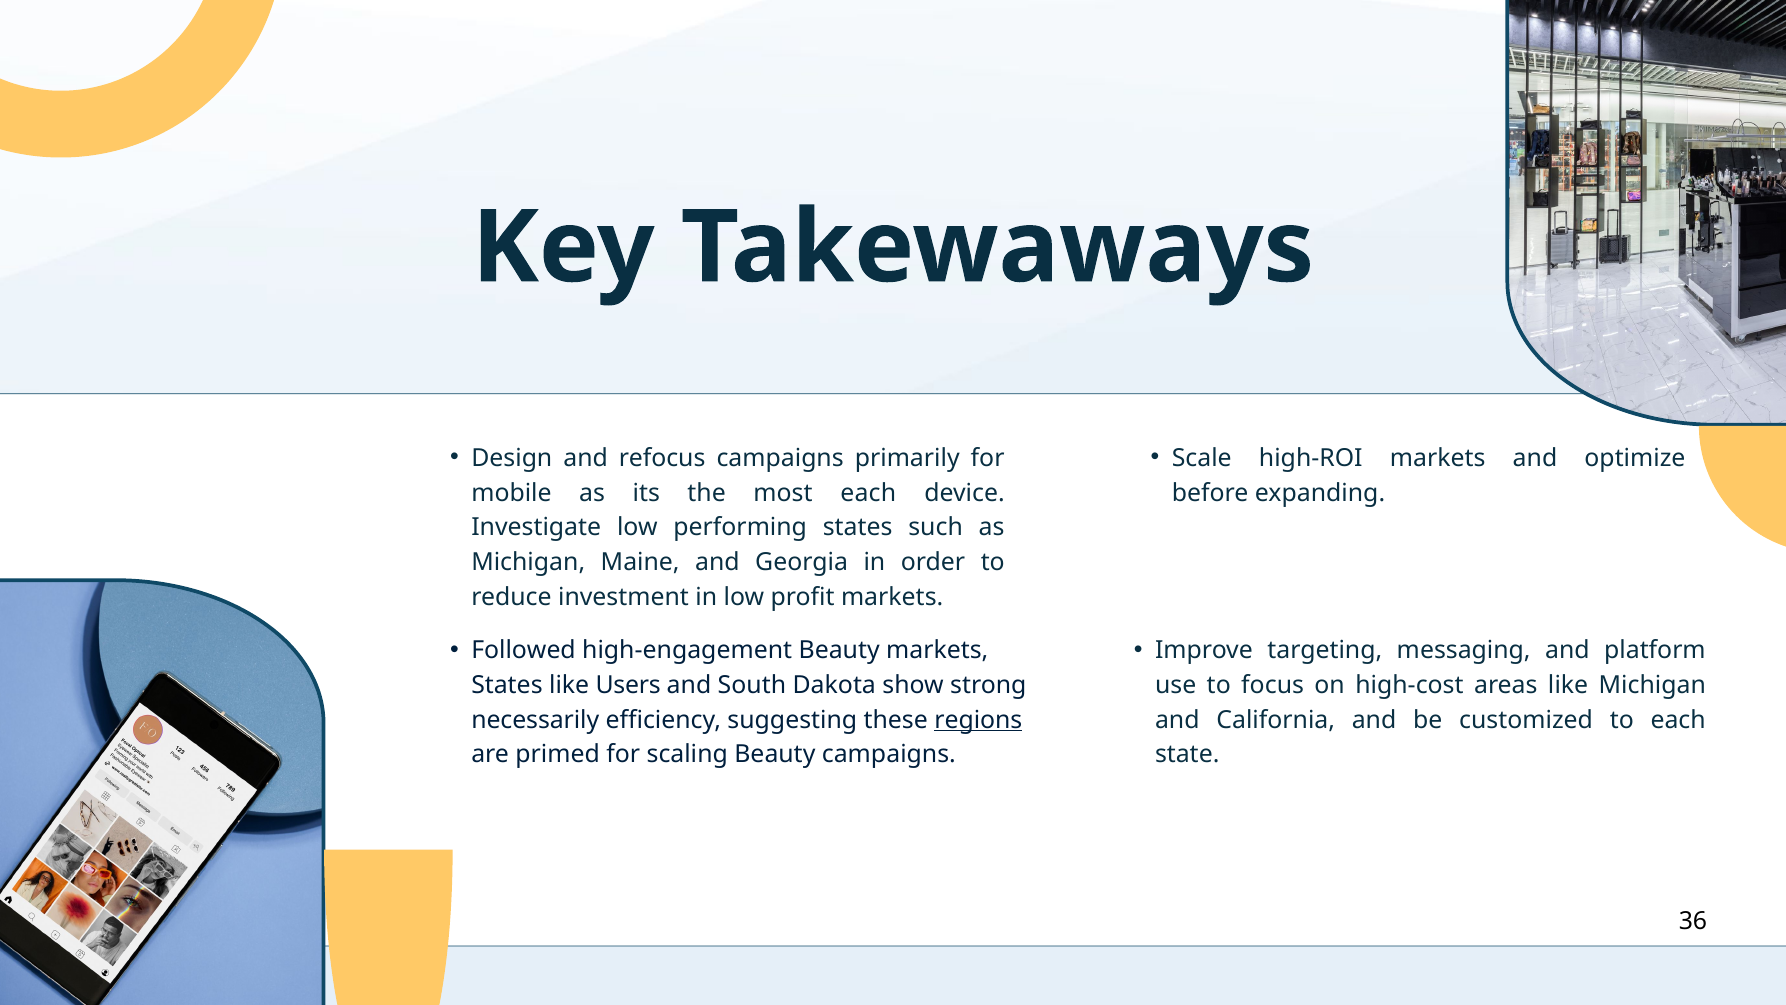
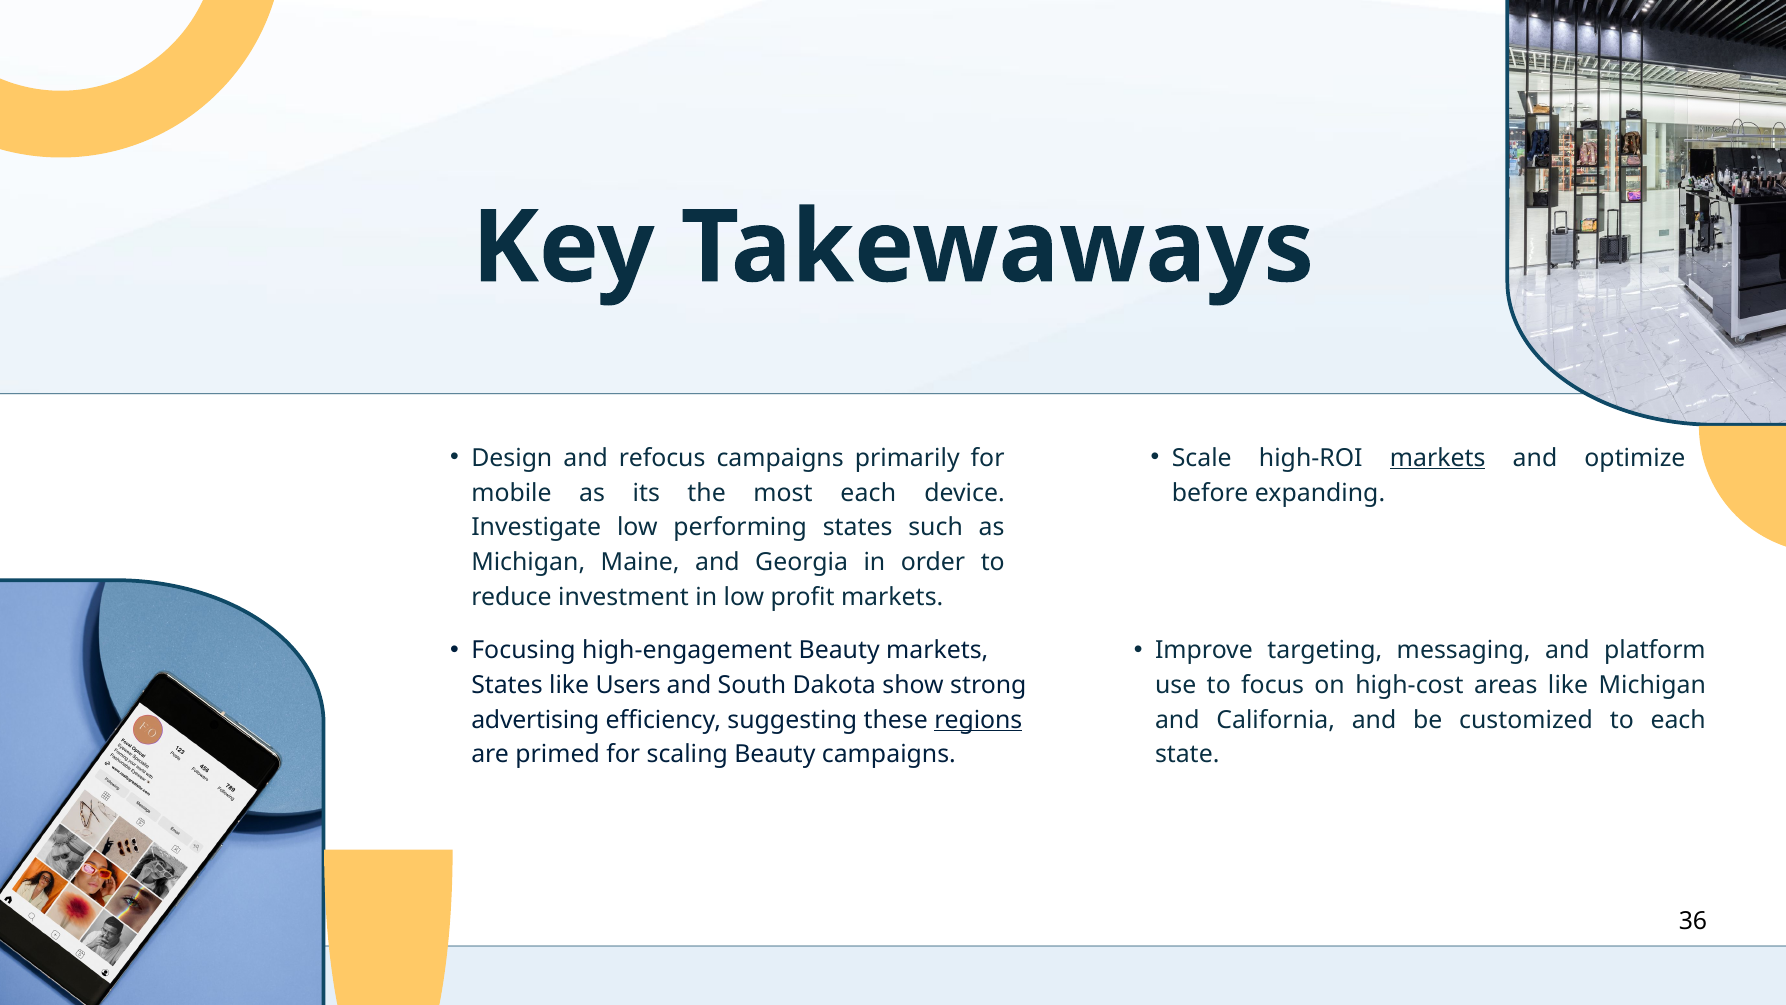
markets underline: none -> present (1438, 458)
Followed: Followed -> Focusing (523, 650)
necessarily: necessarily -> advertising (535, 720)
